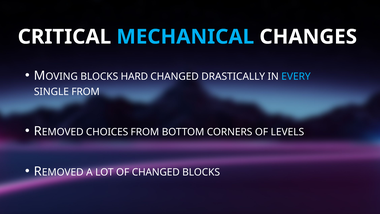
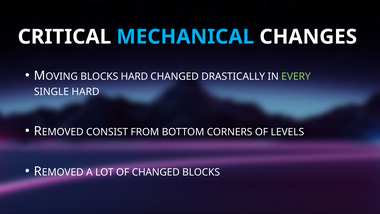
EVERY colour: light blue -> light green (296, 76)
SINGLE FROM: FROM -> HARD (85, 92)
CHOICES: CHOICES -> CONSIST (107, 132)
